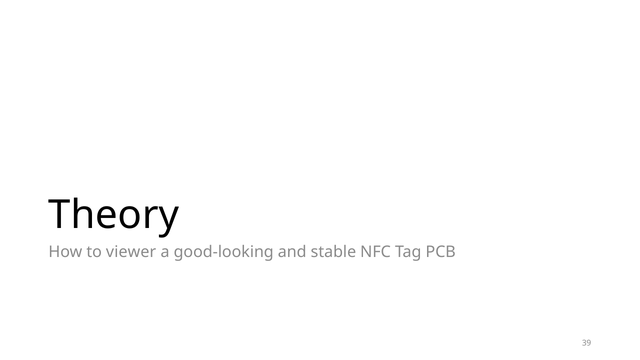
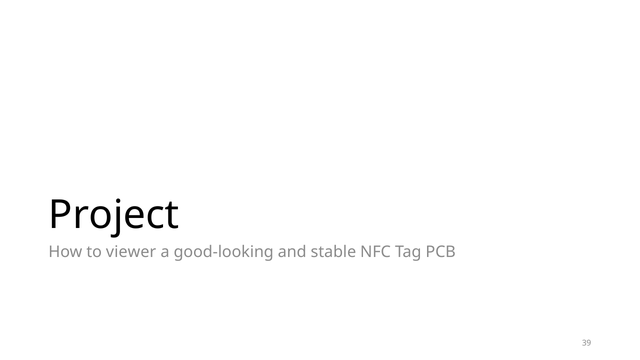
Theory: Theory -> Project (114, 215)
